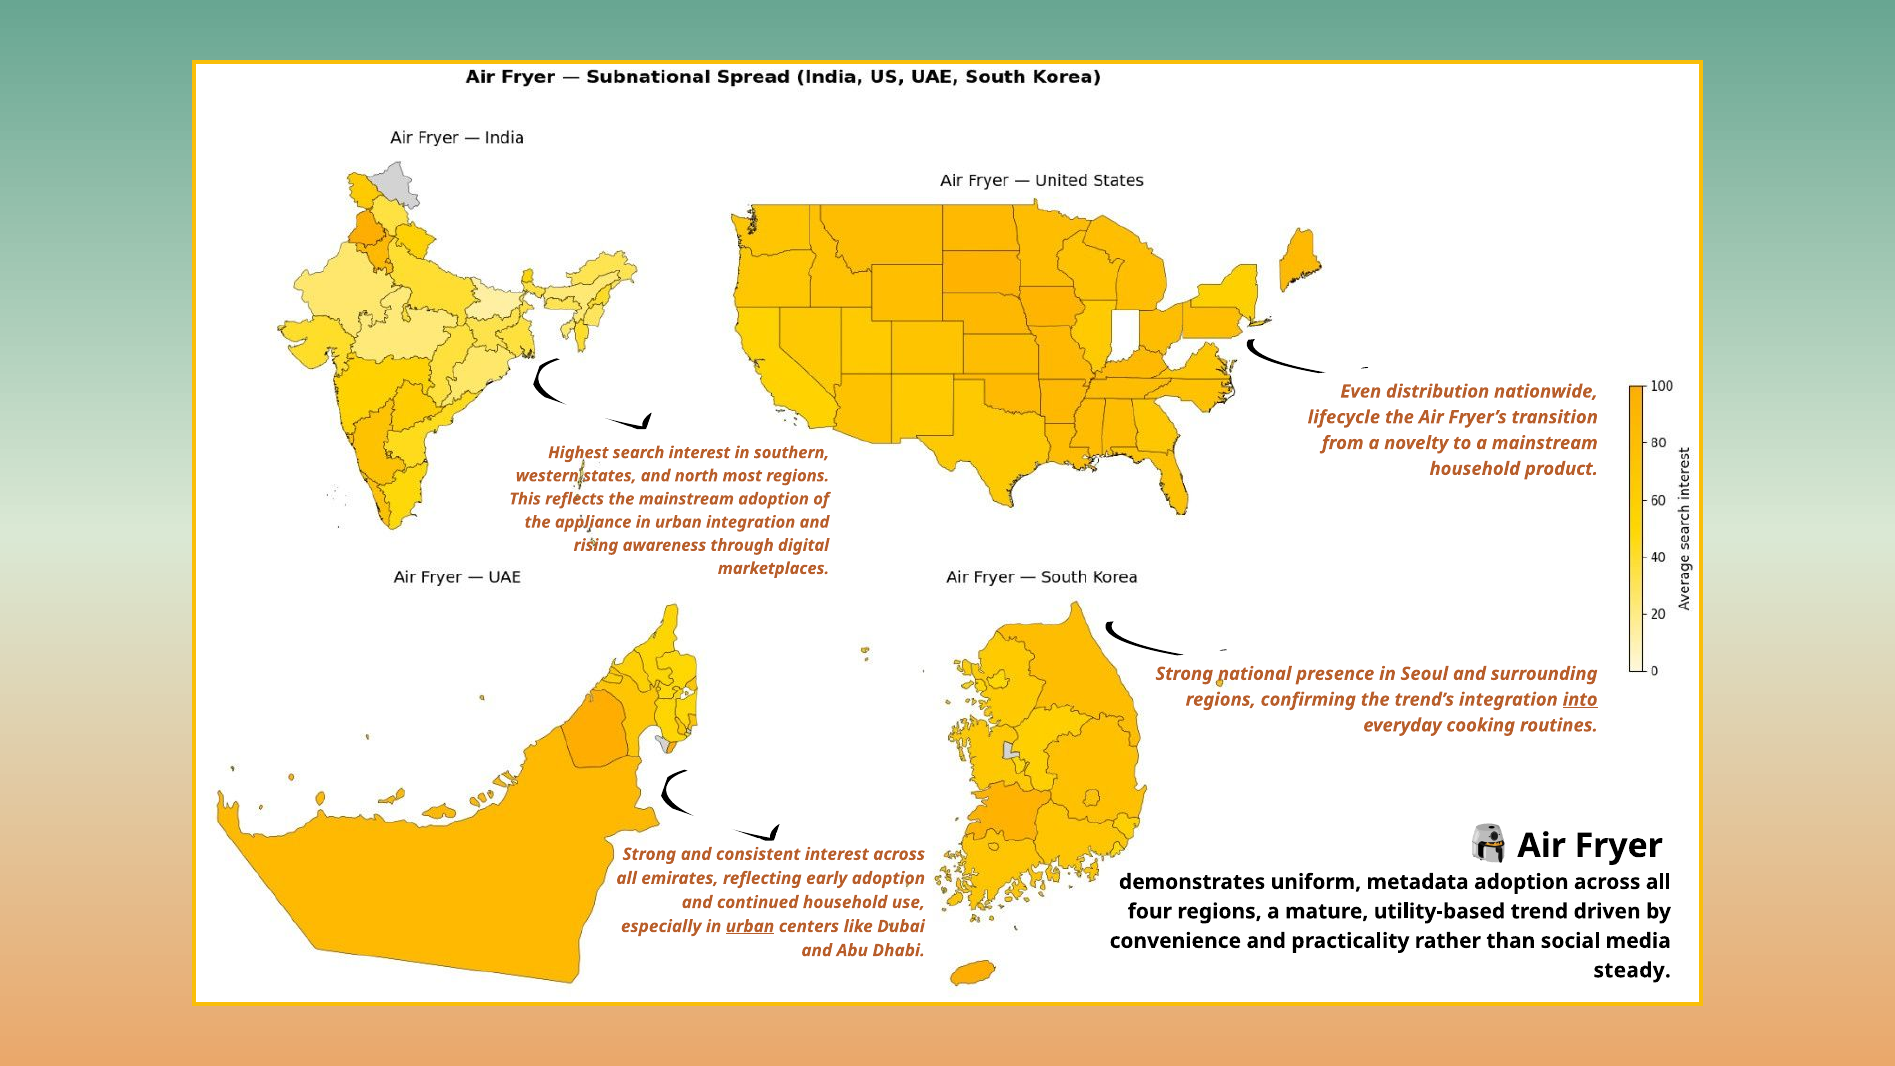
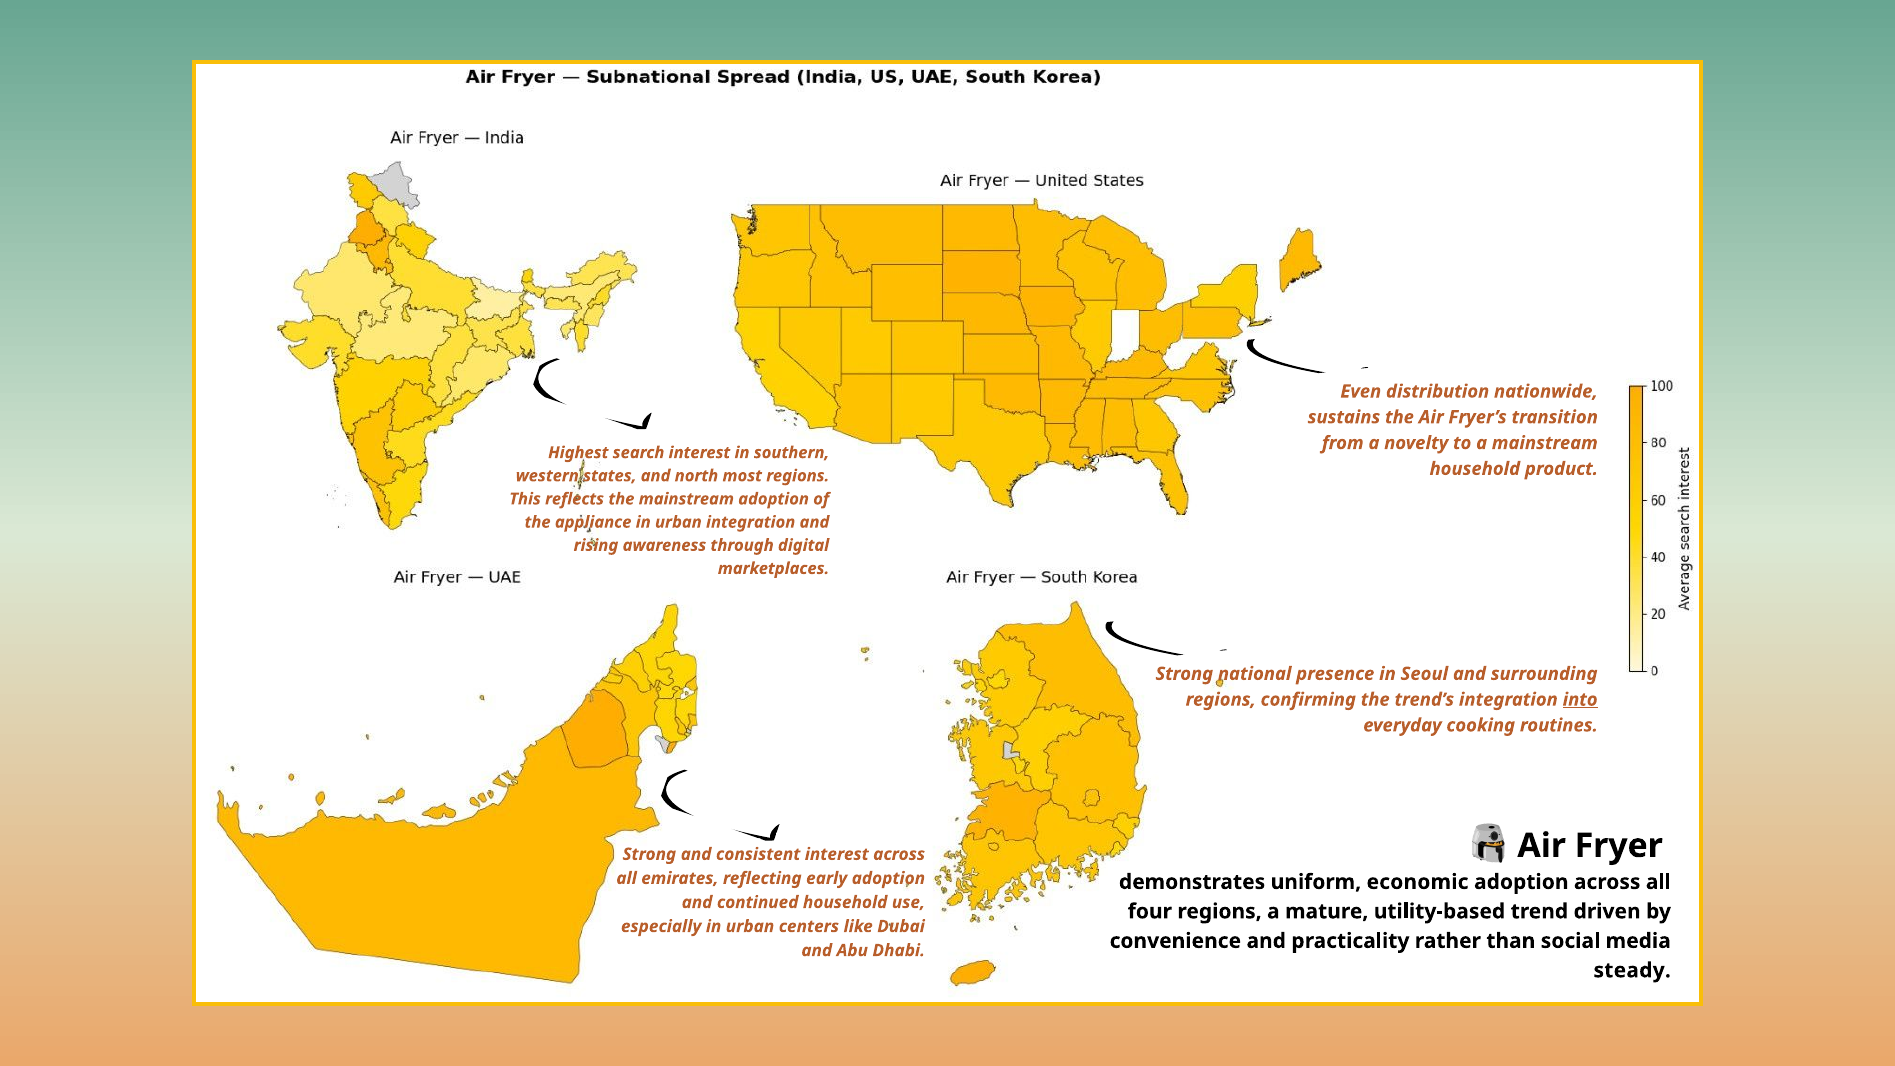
lifecycle: lifecycle -> sustains (1344, 417)
metadata: metadata -> economic (1417, 882)
urban underline: present -> none (750, 926)
